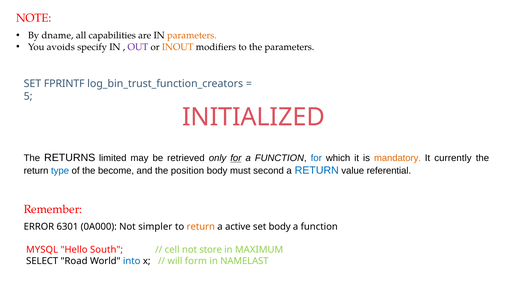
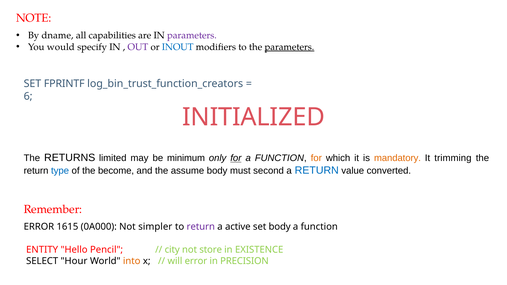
parameters colour: orange -> purple (192, 36)
avoids: avoids -> would (61, 47)
INOUT colour: orange -> blue (178, 47)
parameters underline: none -> present (289, 47)
5: 5 -> 6 (28, 96)
retrieved: retrieved -> minimum (186, 158)
for colour: blue -> orange (316, 158)
currently: currently -> trimming (453, 158)
position: position -> assume (188, 171)
referential: referential -> converted (389, 171)
6301: 6301 -> 1615 (67, 227)
return colour: orange -> purple (201, 227)
MYSQL: MYSQL -> ENTITY (42, 250)
South: South -> Pencil (107, 250)
cell: cell -> city (172, 250)
MAXIMUM: MAXIMUM -> EXISTENCE (259, 250)
Road: Road -> Hour (74, 261)
into colour: blue -> orange (132, 261)
will form: form -> error (196, 261)
NAMELAST: NAMELAST -> PRECISION (244, 261)
